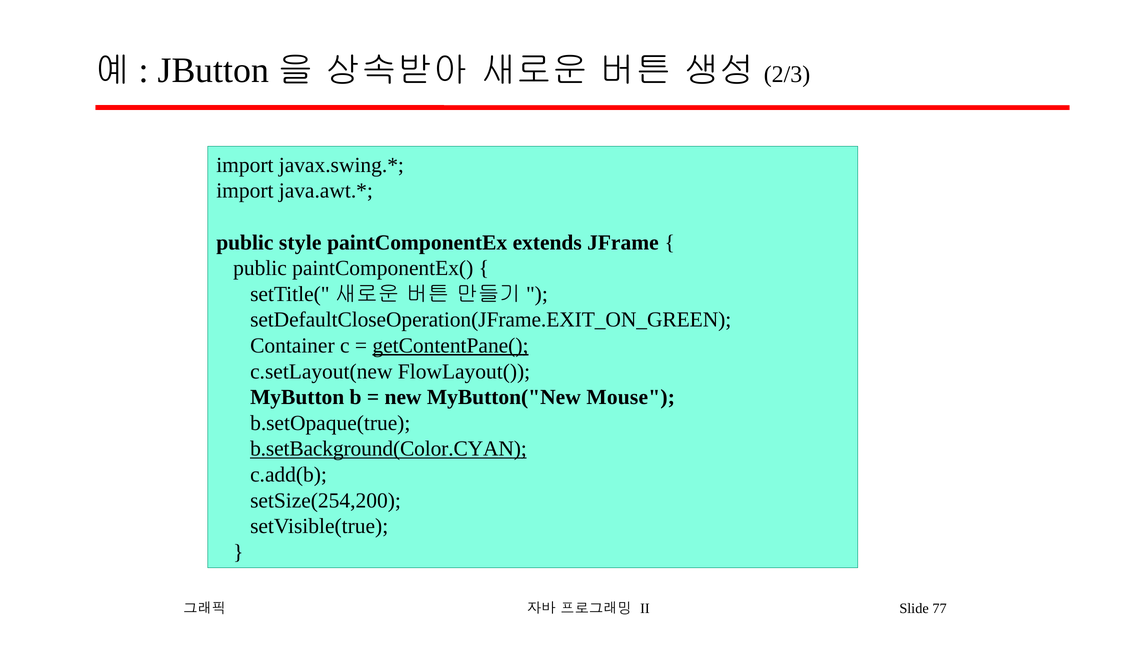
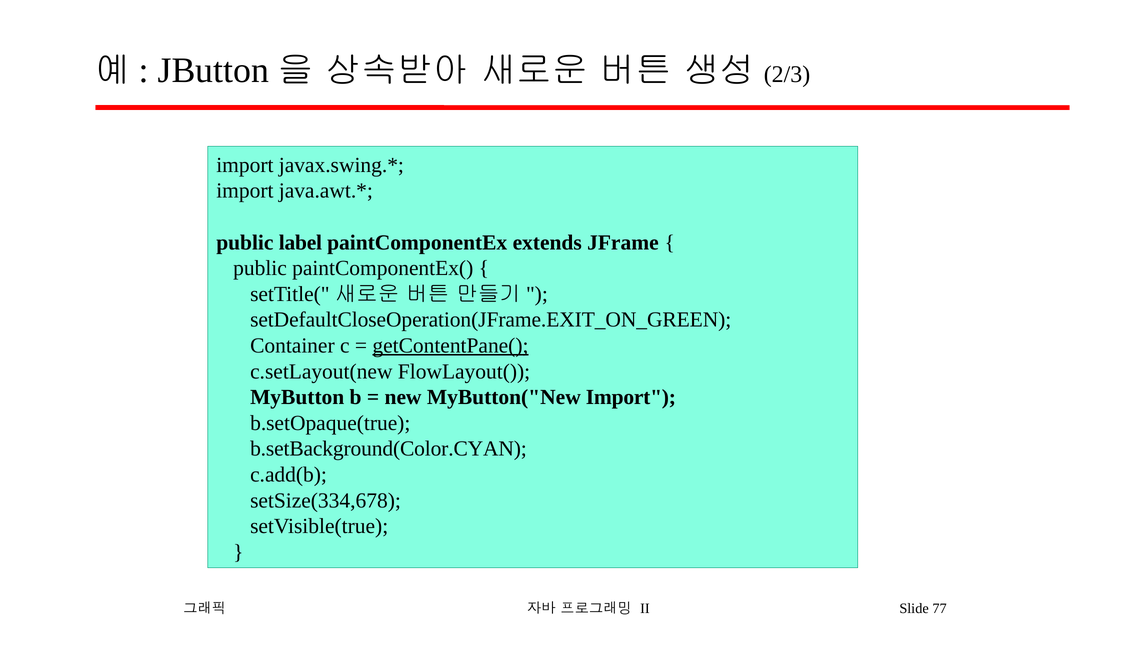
style: style -> label (300, 242)
MyButton("New Mouse: Mouse -> Import (631, 397)
b.setBackground(Color.CYAN underline: present -> none (388, 449)
setSize(254,200: setSize(254,200 -> setSize(334,678 (325, 500)
